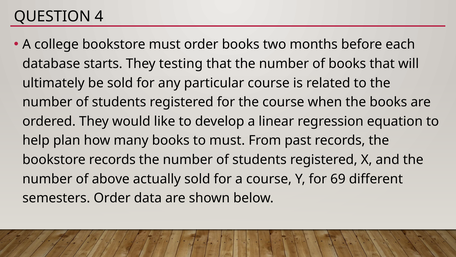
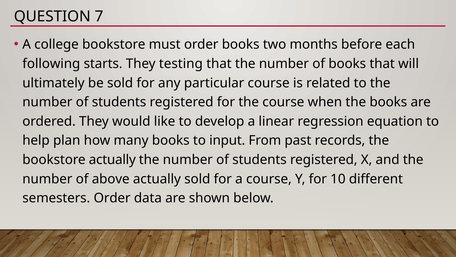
4: 4 -> 7 (99, 16)
database: database -> following (51, 64)
to must: must -> input (227, 140)
bookstore records: records -> actually (112, 159)
69: 69 -> 10 (338, 179)
